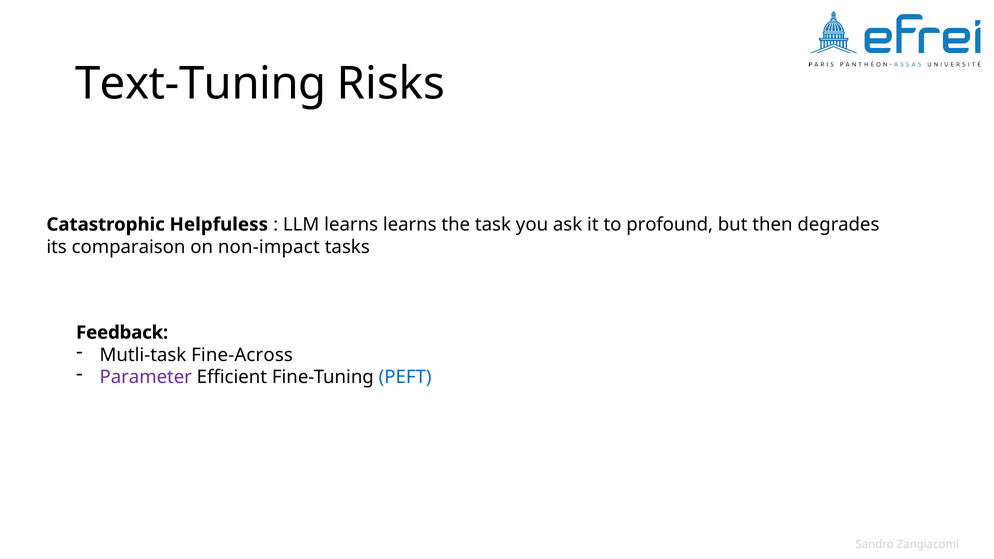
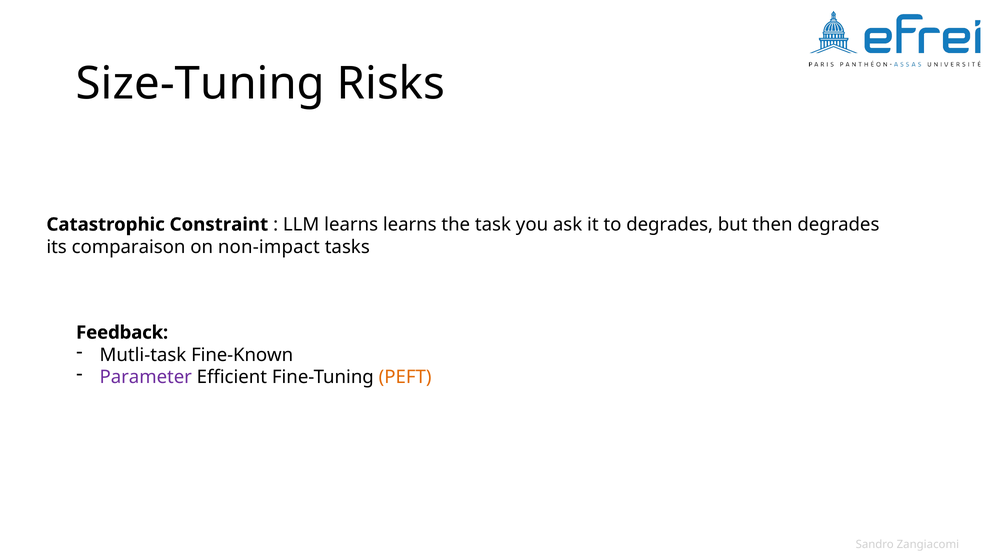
Text-Tuning: Text-Tuning -> Size-Tuning (200, 83)
Helpfuless: Helpfuless -> Constraint (219, 225)
to profound: profound -> degrades (670, 225)
Fine-Across: Fine-Across -> Fine-Known (242, 355)
PEFT colour: blue -> orange (405, 377)
